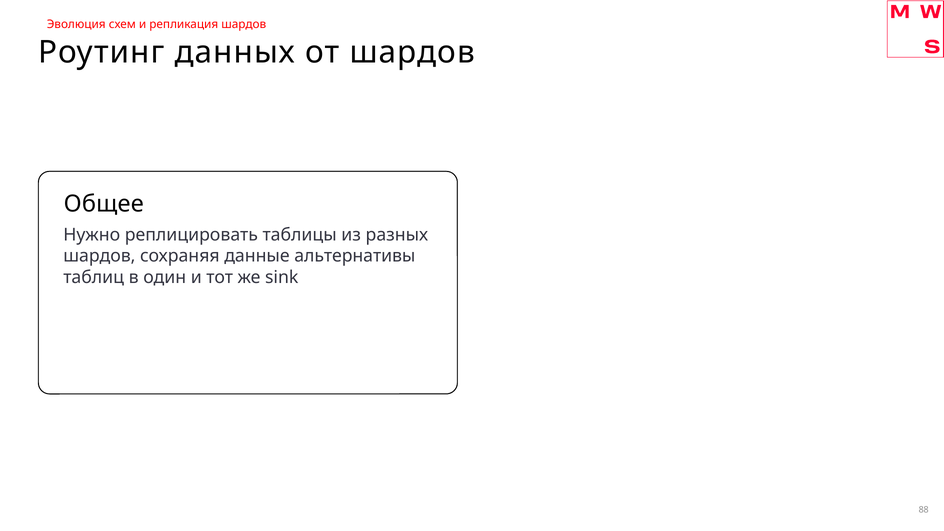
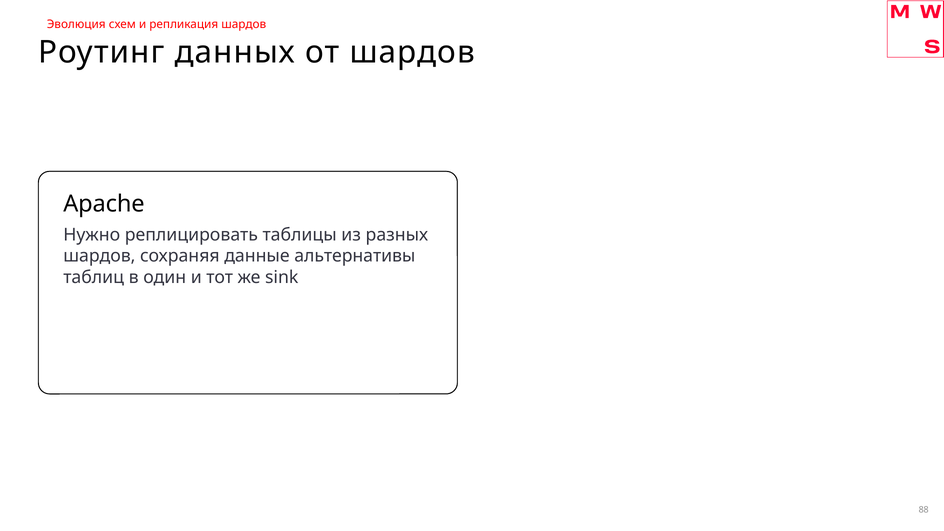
Общее: Общее -> Apache (104, 204)
